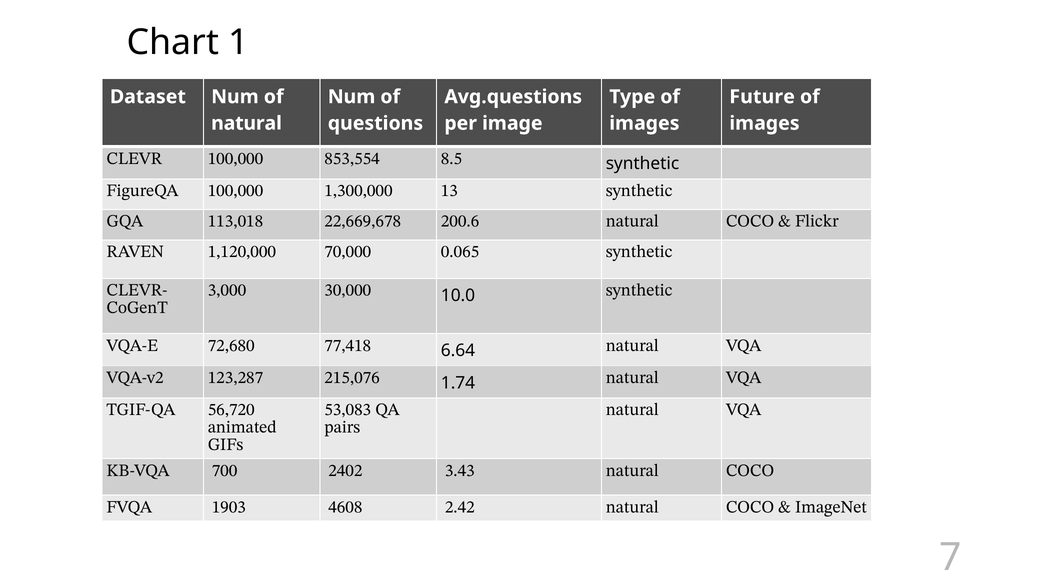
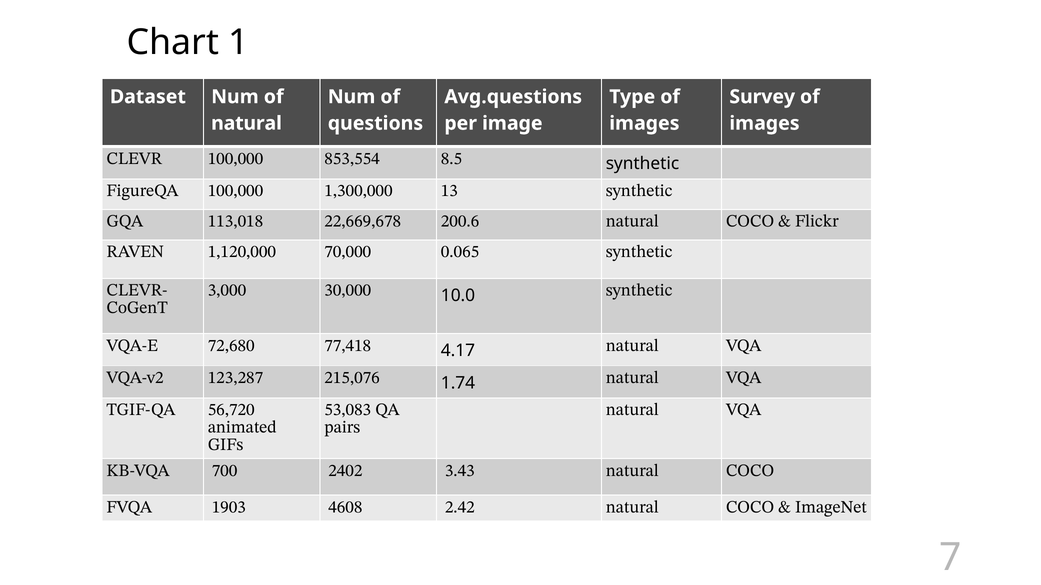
Future: Future -> Survey (762, 97)
6.64: 6.64 -> 4.17 (458, 351)
